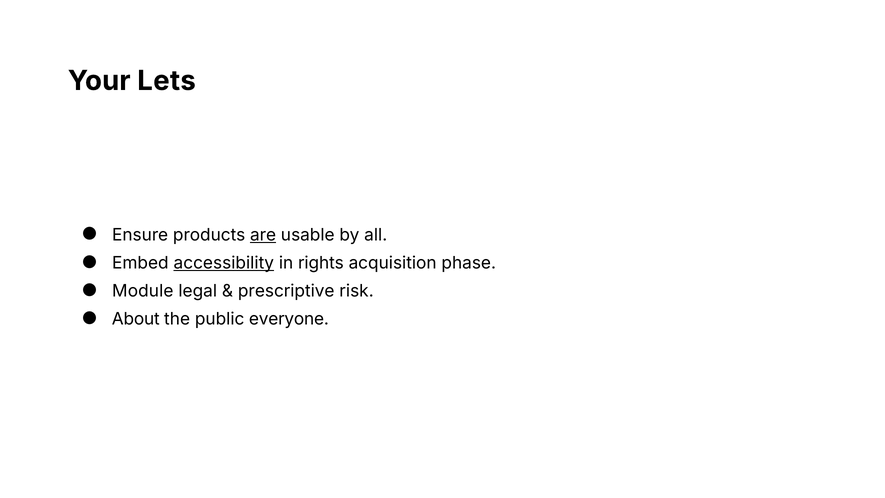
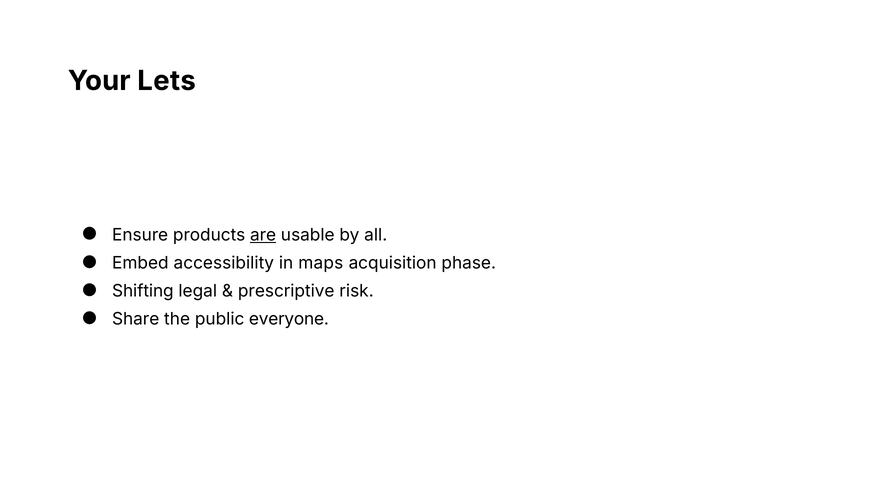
accessibility underline: present -> none (224, 263)
rights: rights -> maps (321, 263)
Module: Module -> Shifting (143, 291)
About: About -> Share (136, 319)
